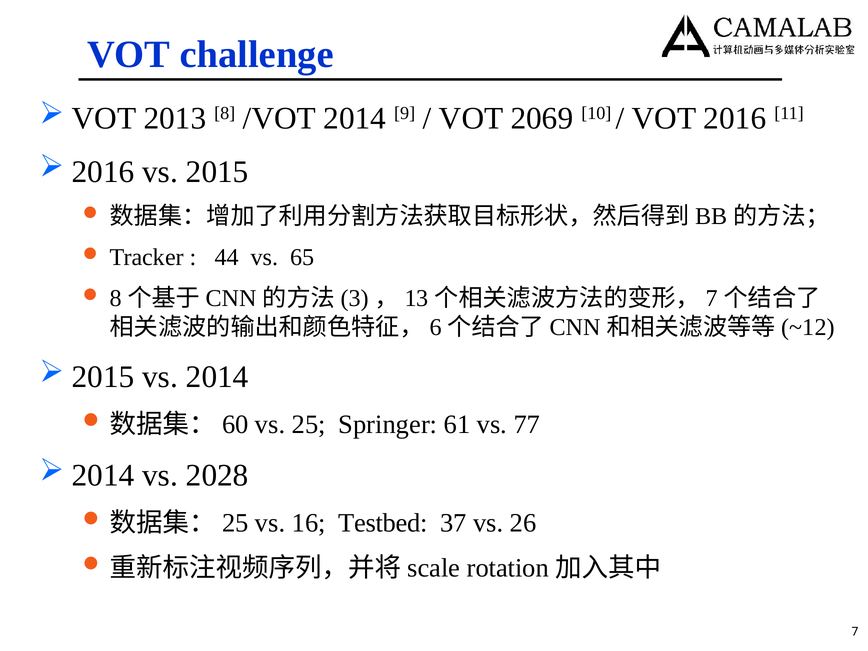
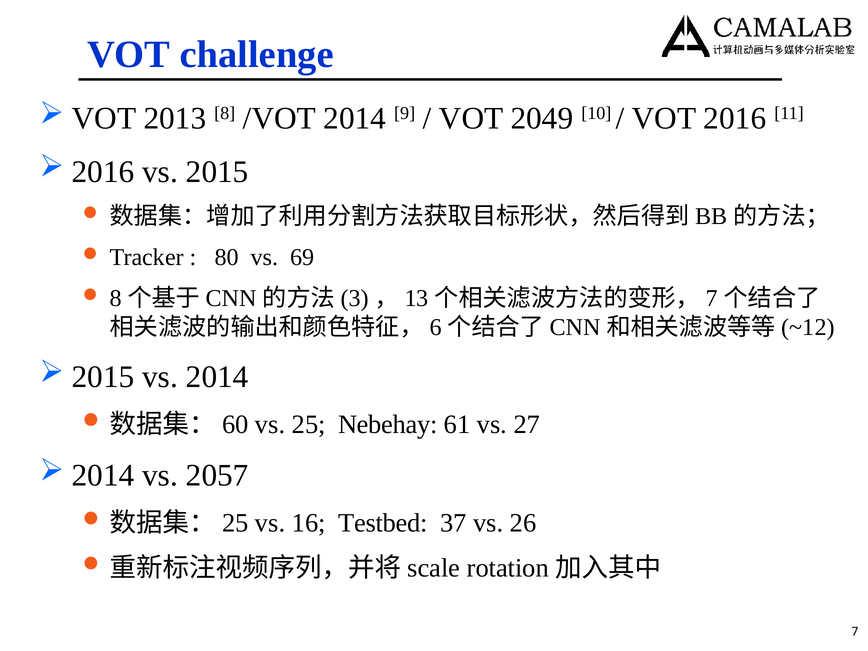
2069: 2069 -> 2049 (542, 118)
44: 44 -> 80 (227, 258)
65: 65 -> 69 (302, 258)
Springer: Springer -> Nebehay (388, 425)
77: 77 -> 27 (527, 425)
2028: 2028 -> 2057 (217, 475)
